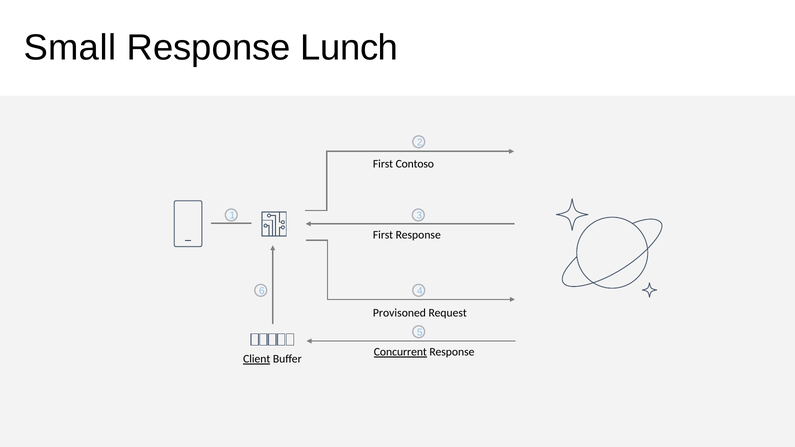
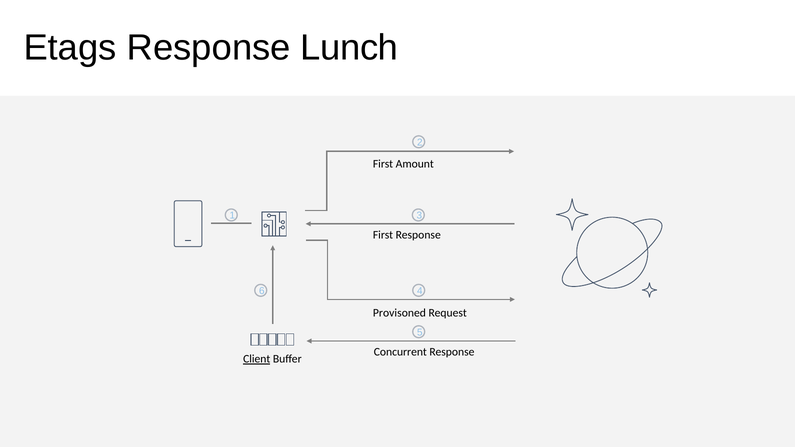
Small: Small -> Etags (70, 48)
Contoso: Contoso -> Amount (415, 164)
Concurrent underline: present -> none (400, 352)
